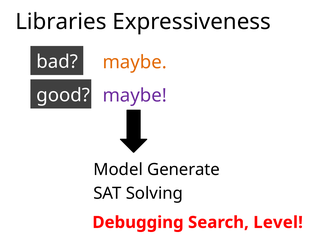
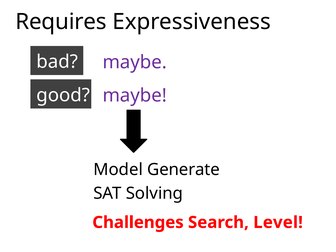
Libraries: Libraries -> Requires (61, 22)
maybe colour: orange -> purple (135, 62)
Debugging: Debugging -> Challenges (138, 222)
